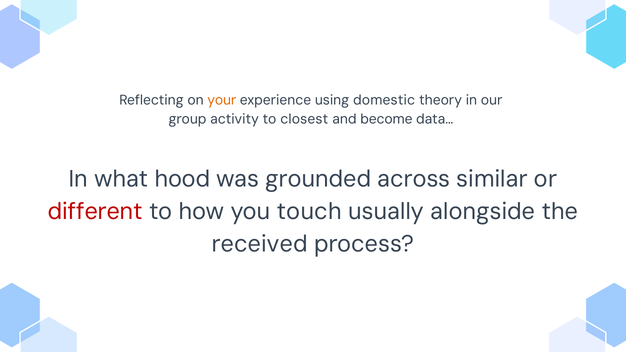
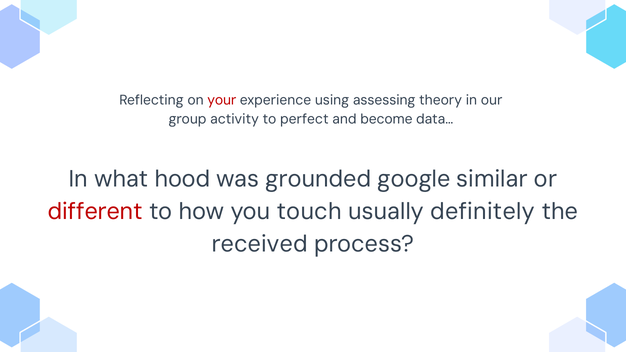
your colour: orange -> red (222, 100)
domestic: domestic -> assessing (384, 100)
closest: closest -> perfect (304, 119)
across: across -> google (414, 179)
alongside: alongside -> definitely (483, 212)
